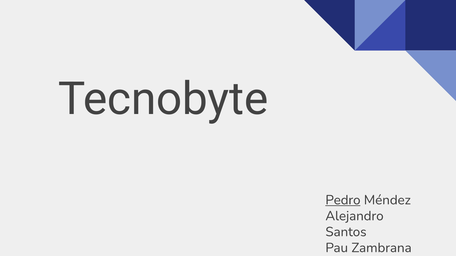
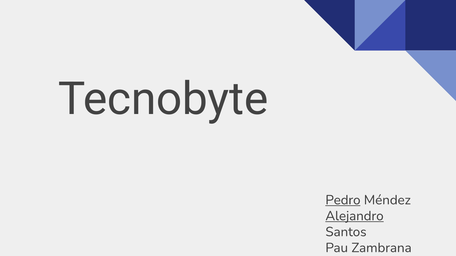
Alejandro underline: none -> present (354, 216)
